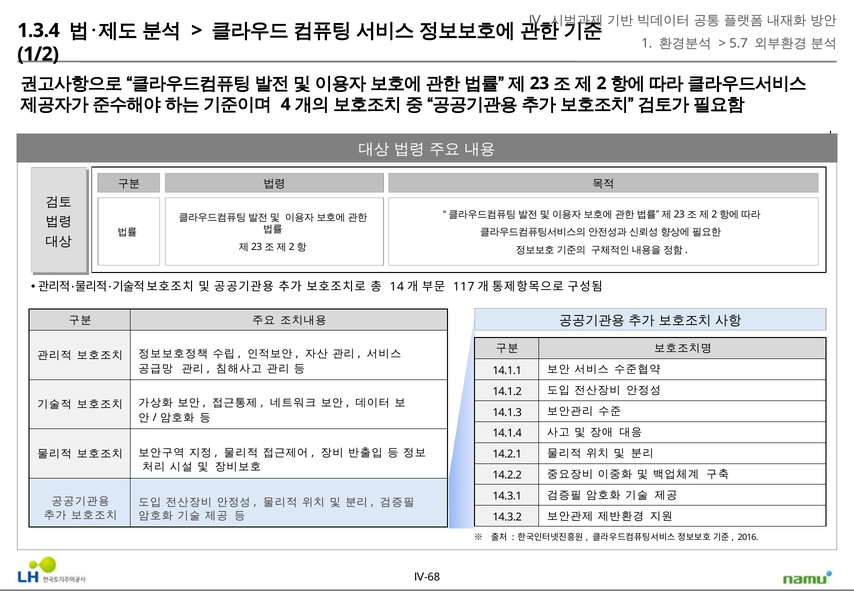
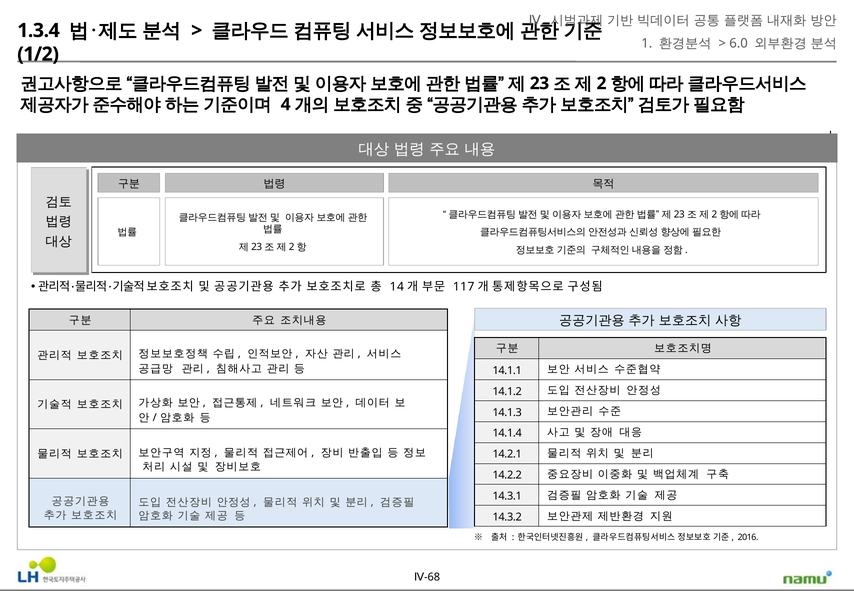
5.7: 5.7 -> 6.0 (739, 44)
